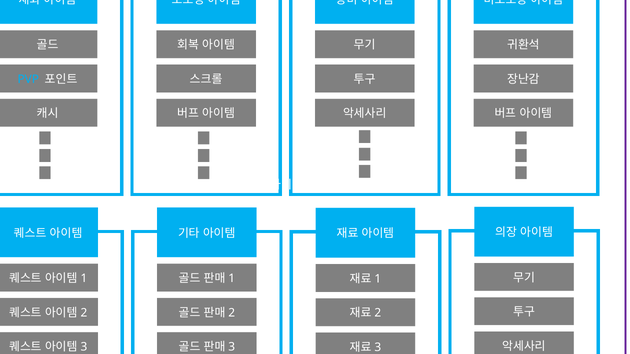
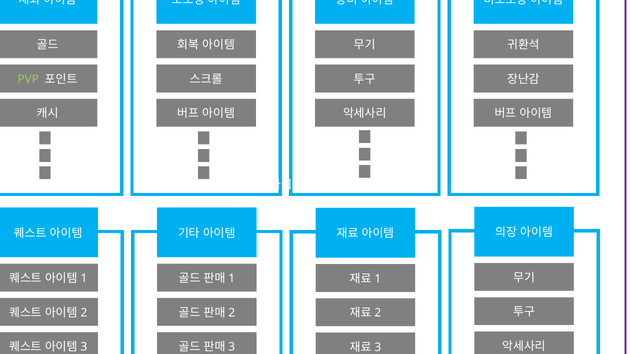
PVP colour: light blue -> light green (28, 79)
